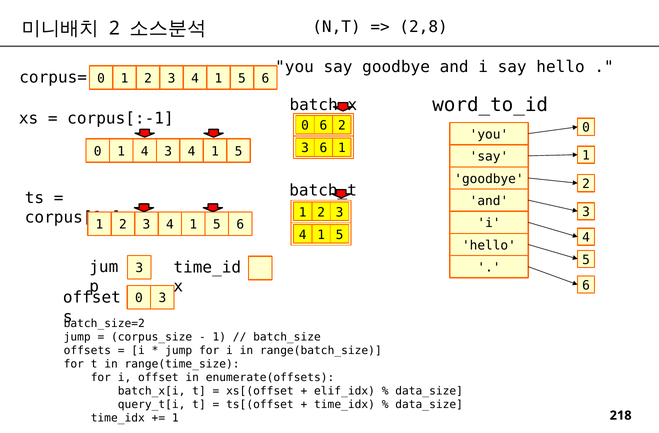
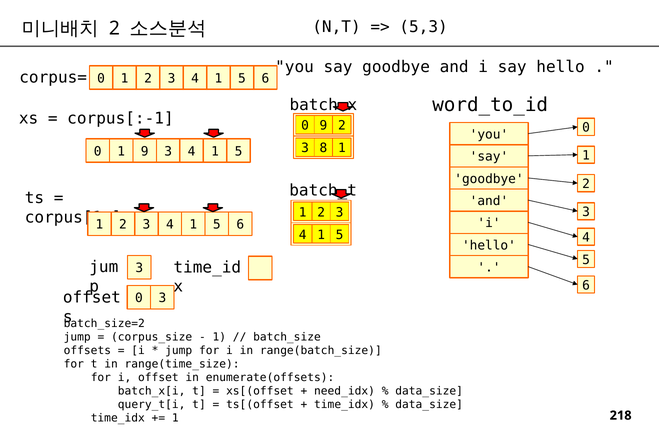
2,8: 2,8 -> 5,3 (424, 27)
0 6: 6 -> 9 (323, 126)
3 6: 6 -> 8 (323, 148)
1 4: 4 -> 9 (145, 151)
elif_idx: elif_idx -> need_idx (345, 391)
